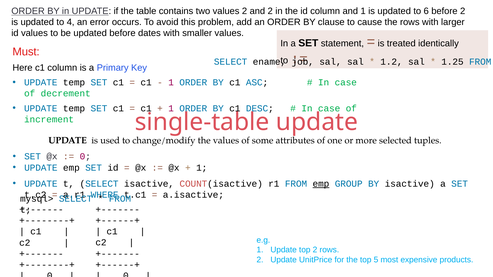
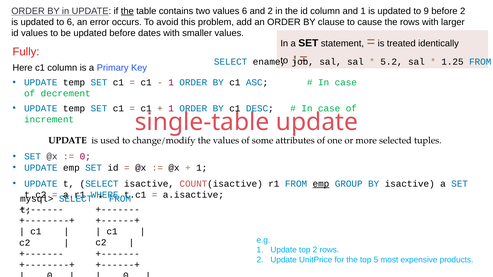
the underline: none -> present (127, 11)
values 2: 2 -> 6 (245, 11)
to 6: 6 -> 9 (426, 11)
to 4: 4 -> 6 (71, 22)
Must: Must -> Fully (26, 52)
1.2: 1.2 -> 5.2 (391, 62)
